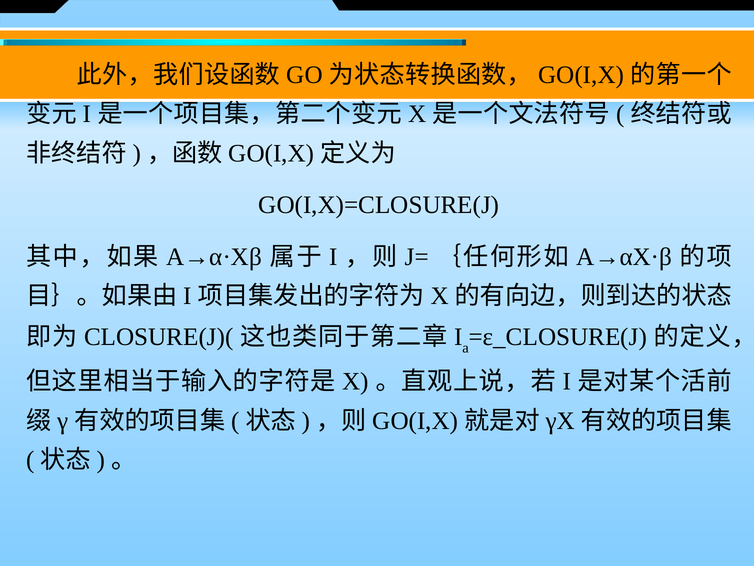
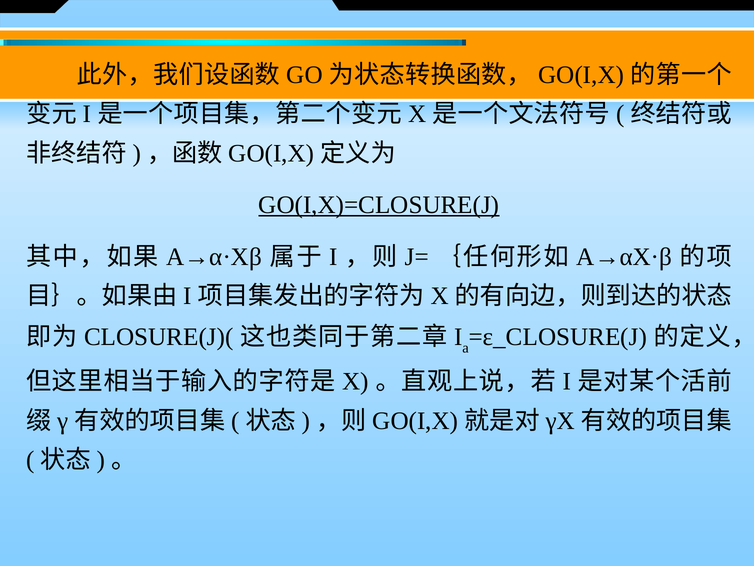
GO(I,X)=CLOSURE(J underline: none -> present (379, 205)
